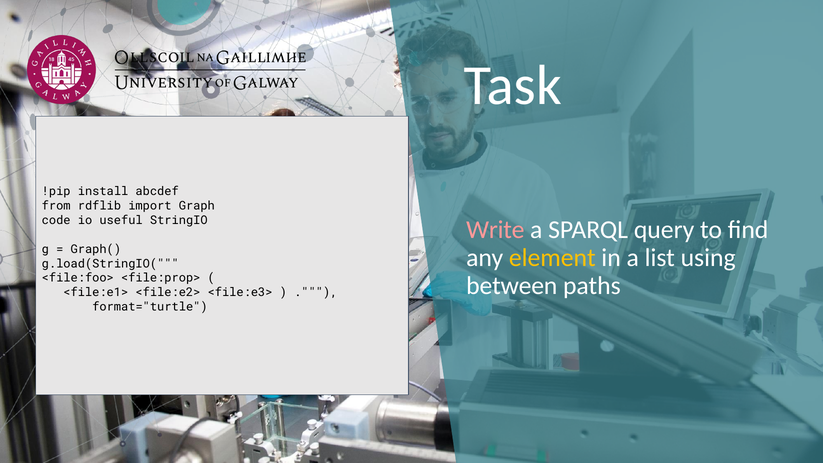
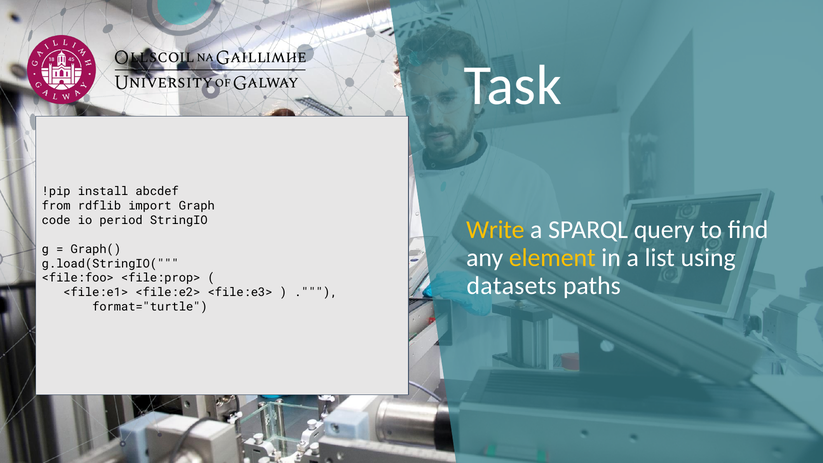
useful: useful -> period (121, 220)
Write colour: pink -> yellow (495, 230)
between: between -> datasets (512, 285)
